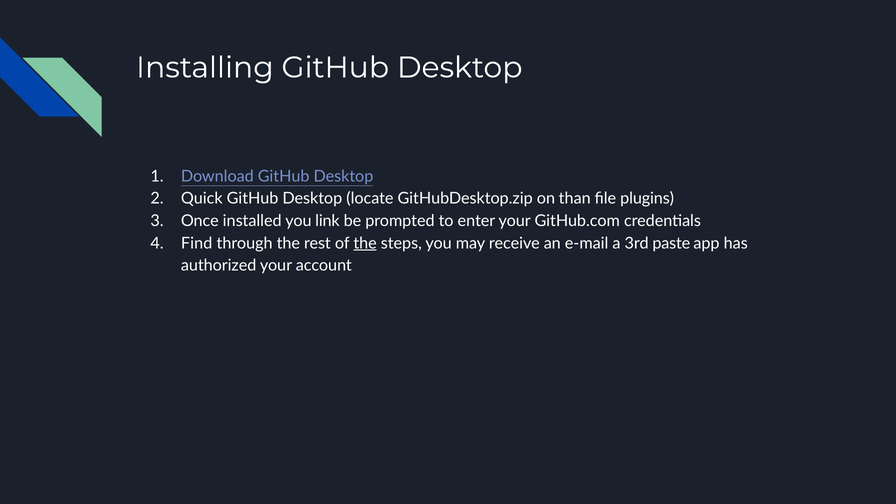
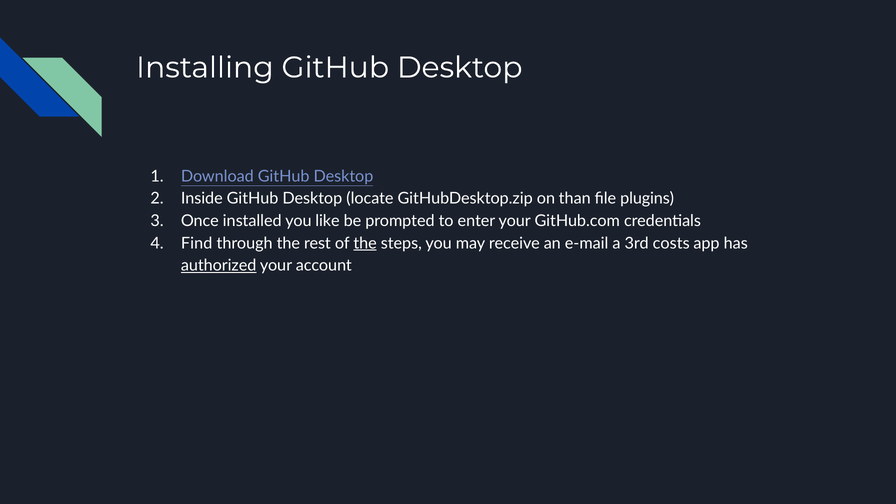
Quick: Quick -> Inside (202, 199)
link: link -> like (327, 221)
paste: paste -> costs (671, 243)
authorized underline: none -> present (219, 266)
